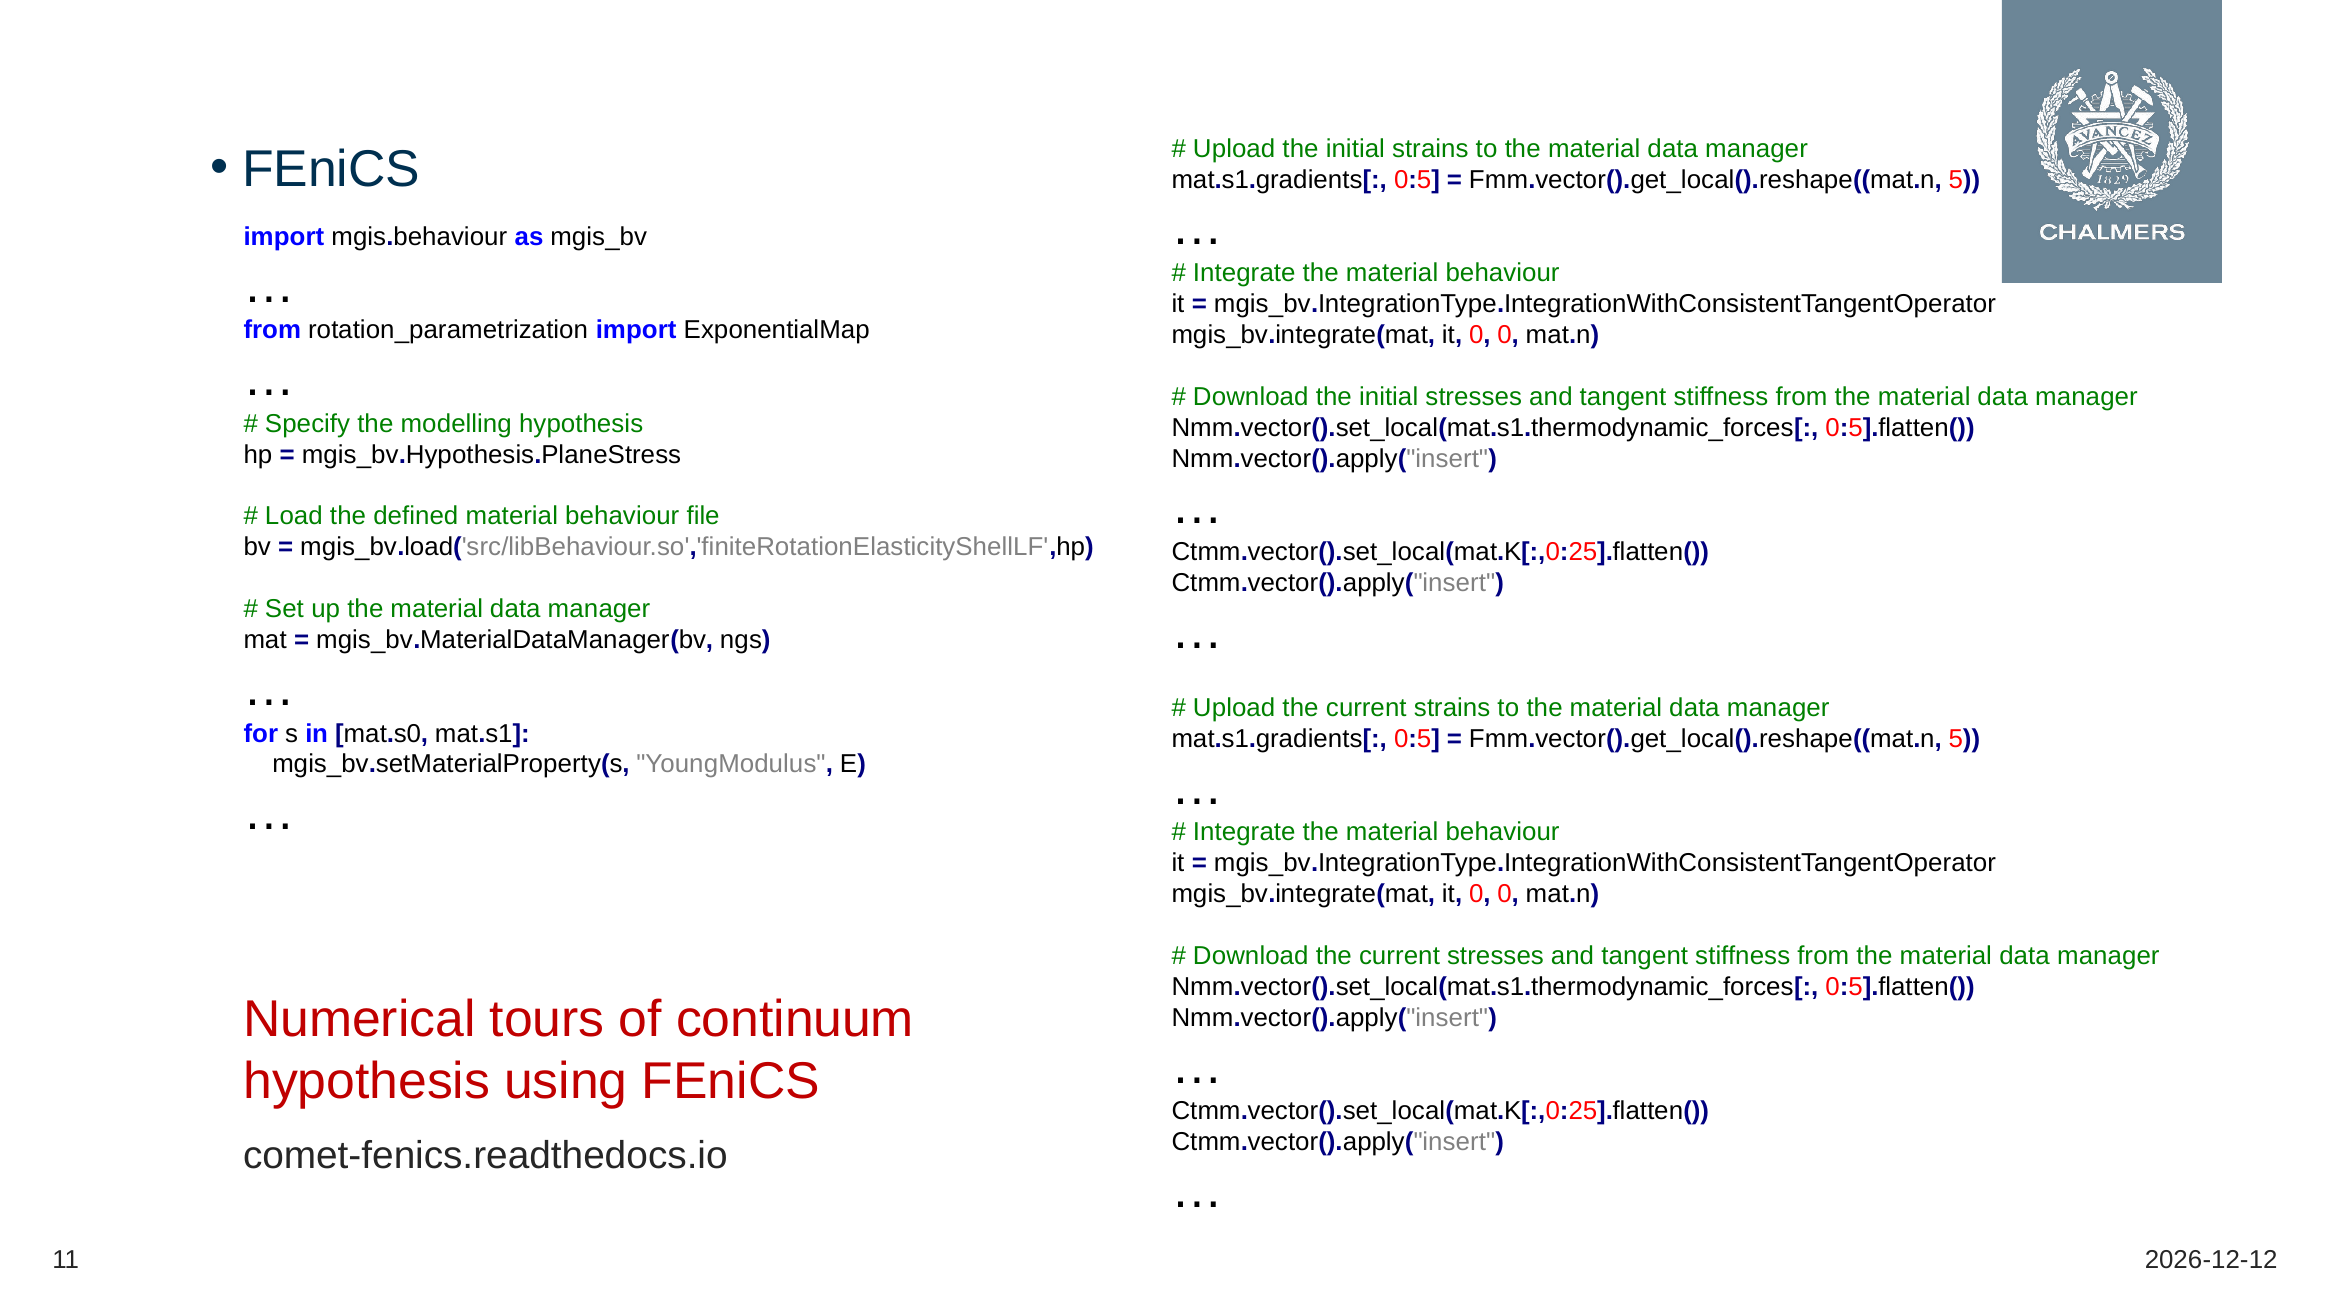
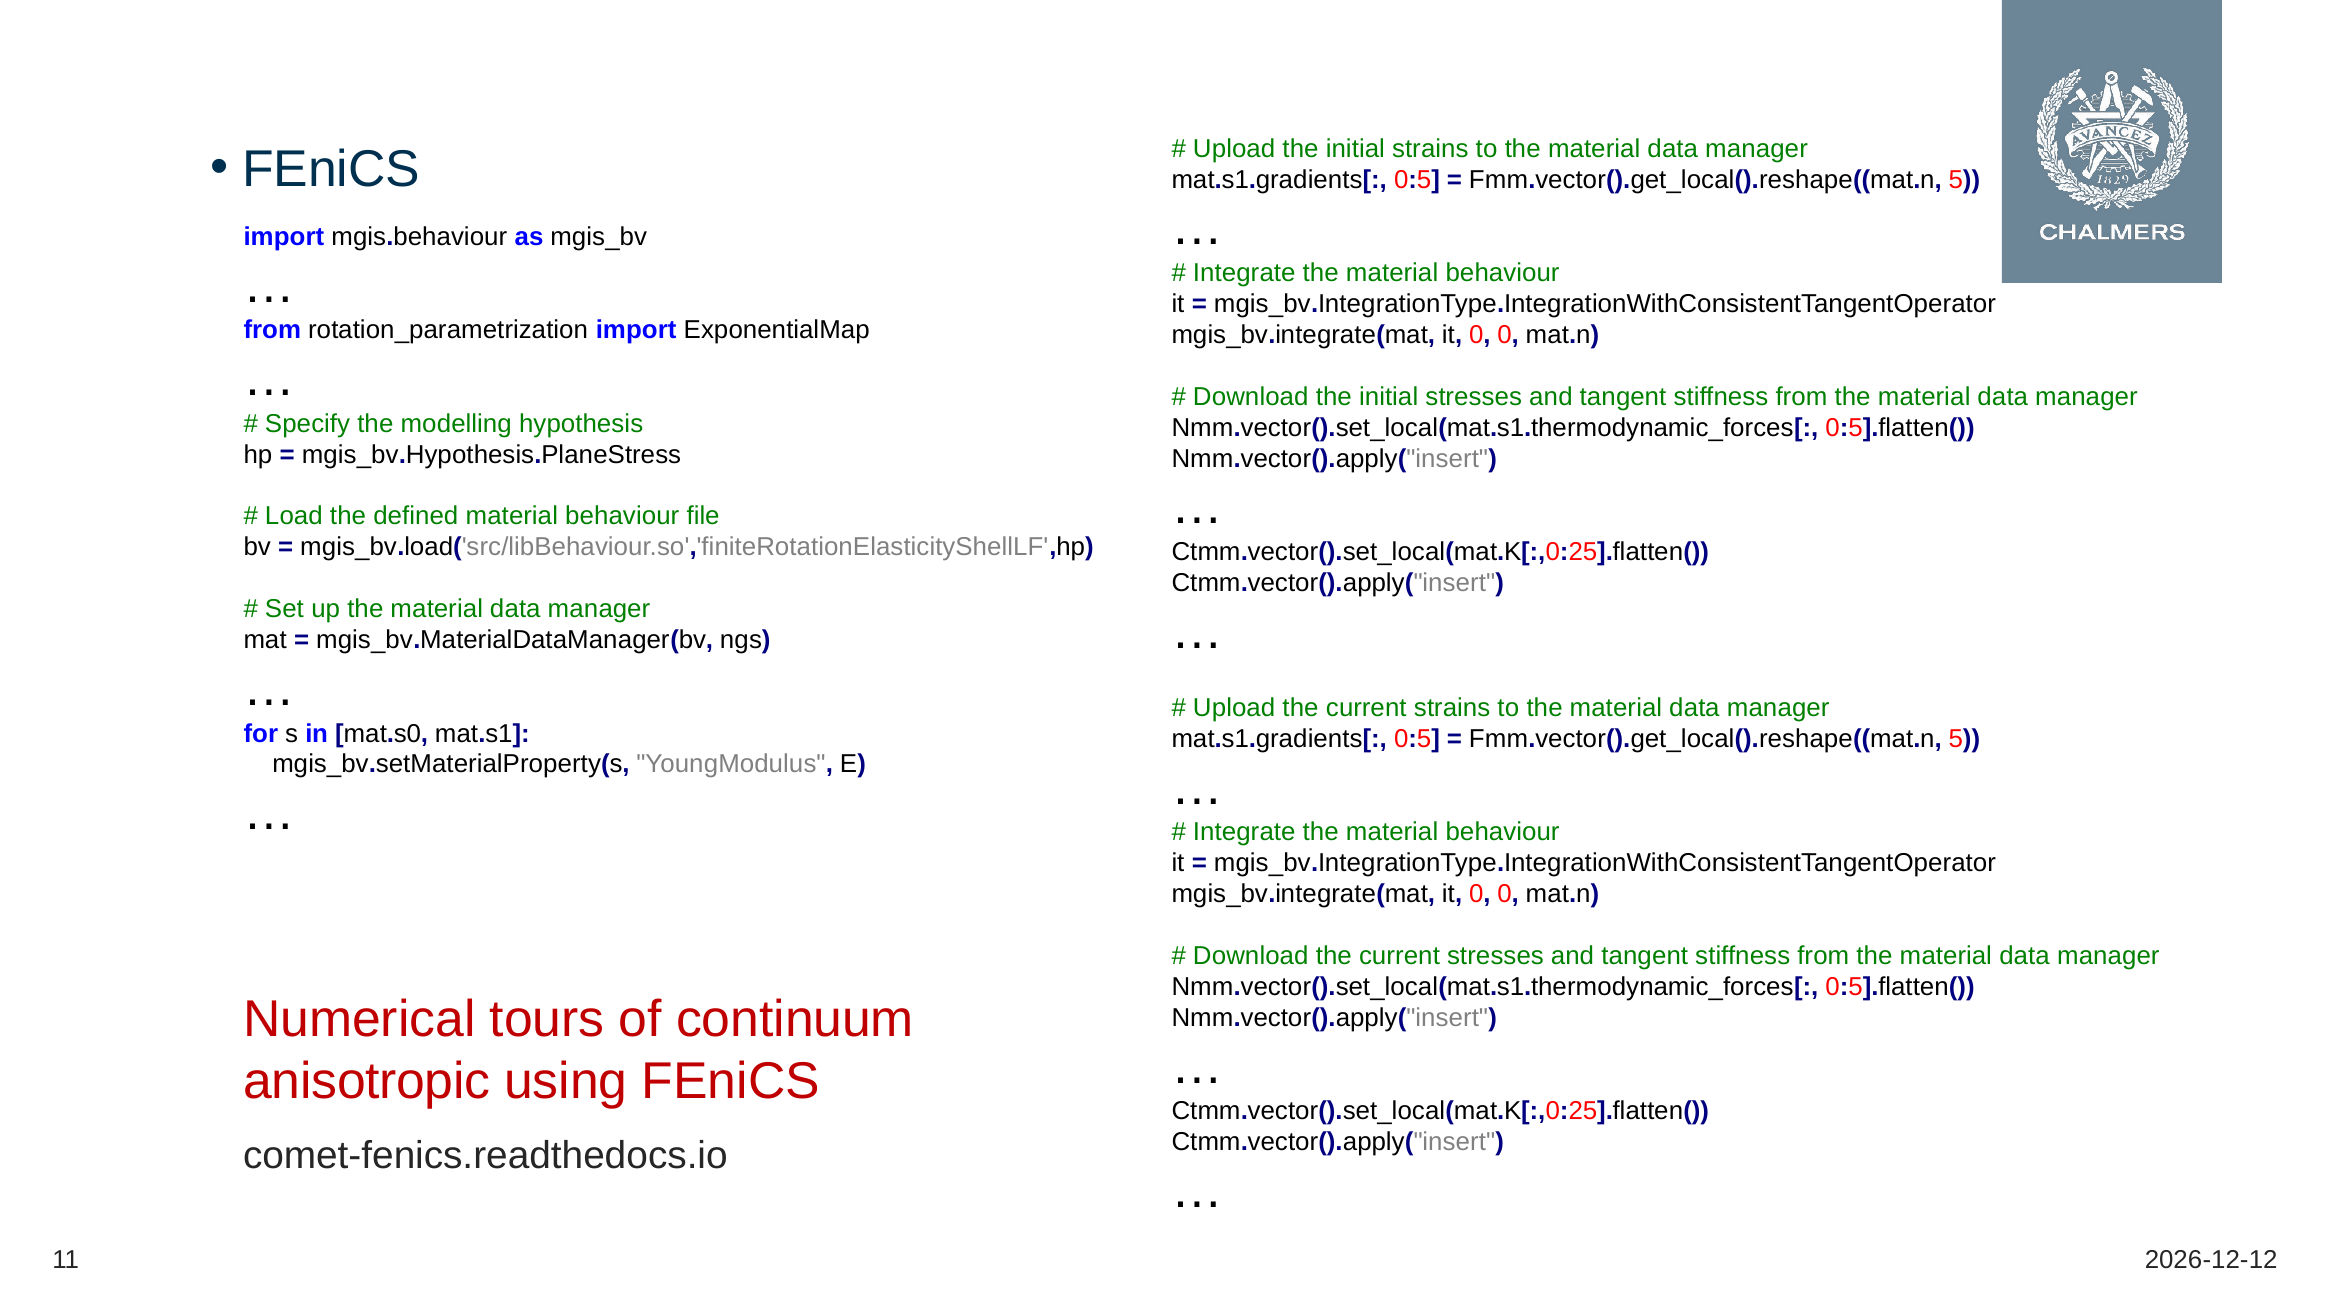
hypothesis: hypothesis -> anisotropic (367, 1082)
